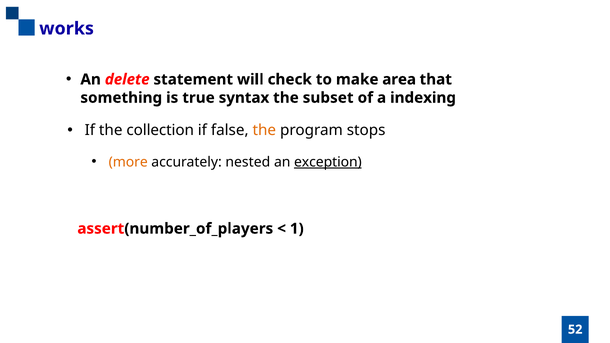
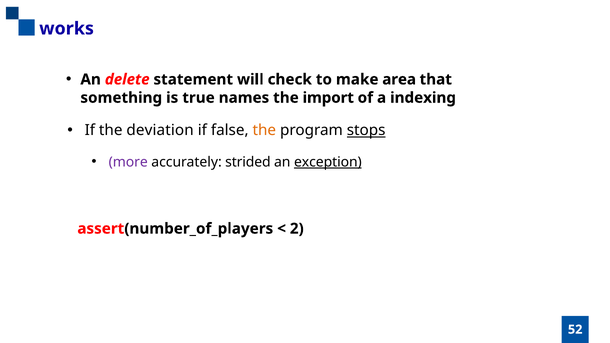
syntax: syntax -> names (244, 98)
subset: subset -> import (328, 98)
collection: collection -> deviation (160, 130)
stops underline: none -> present (366, 130)
more colour: orange -> purple (128, 162)
nested: nested -> strided (248, 162)
1: 1 -> 2 (297, 229)
